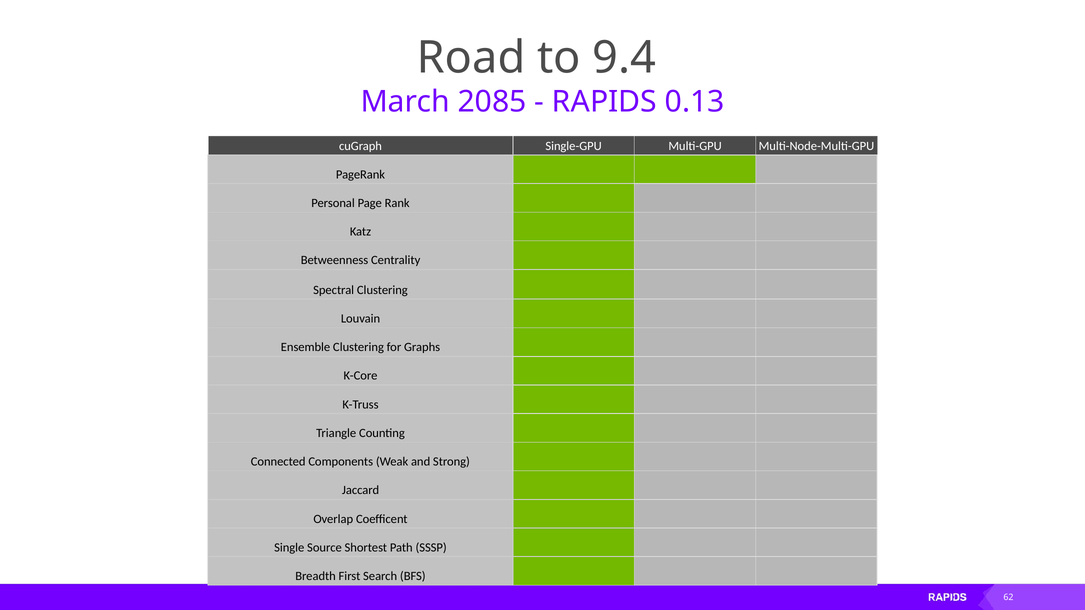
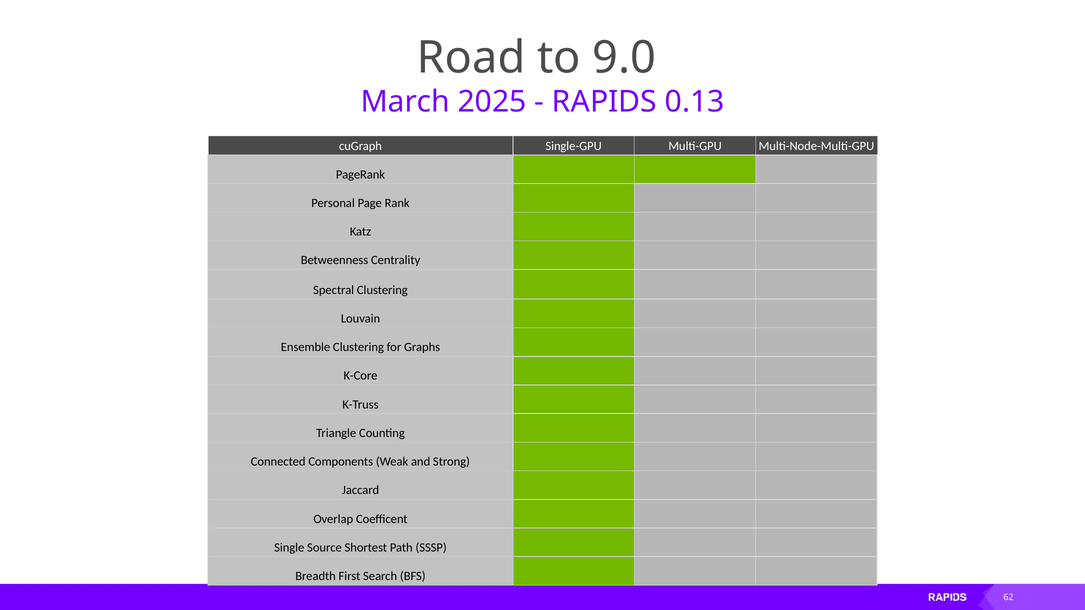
9.4: 9.4 -> 9.0 (624, 58)
2085: 2085 -> 2025 (492, 102)
